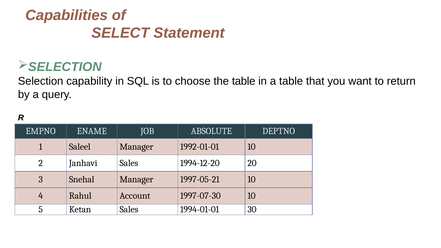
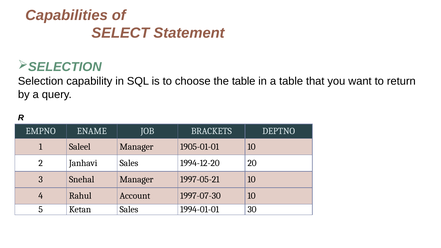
ABSOLUTE: ABSOLUTE -> BRACKETS (211, 131)
1992-01-01: 1992-01-01 -> 1905-01-01 (200, 147)
